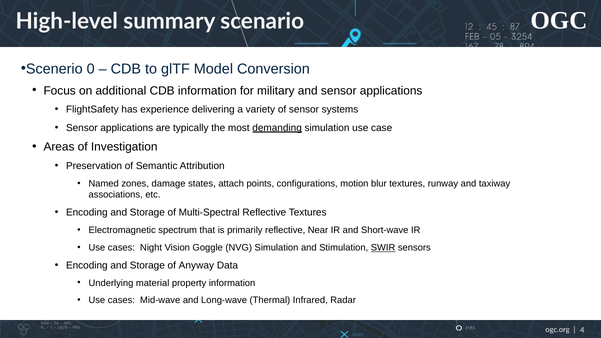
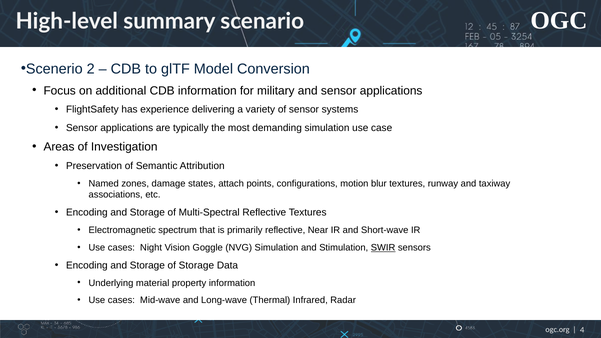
0: 0 -> 2 (91, 69)
demanding underline: present -> none (277, 128)
of Anyway: Anyway -> Storage (196, 265)
